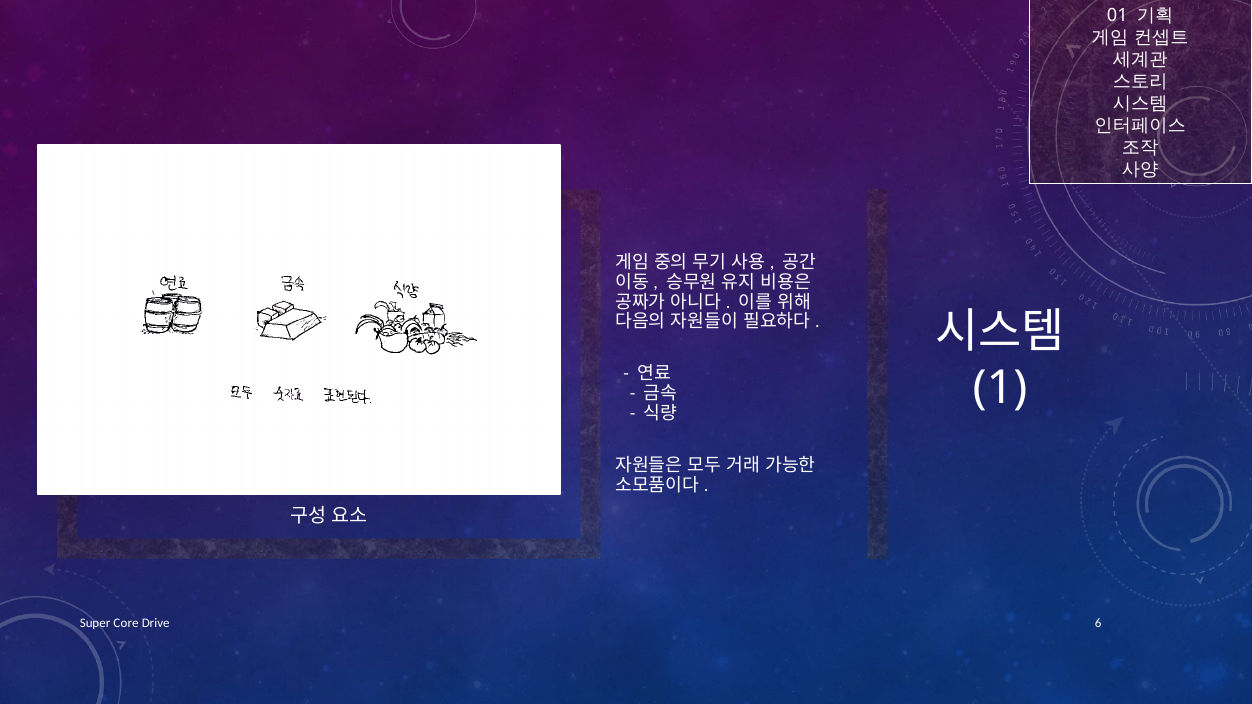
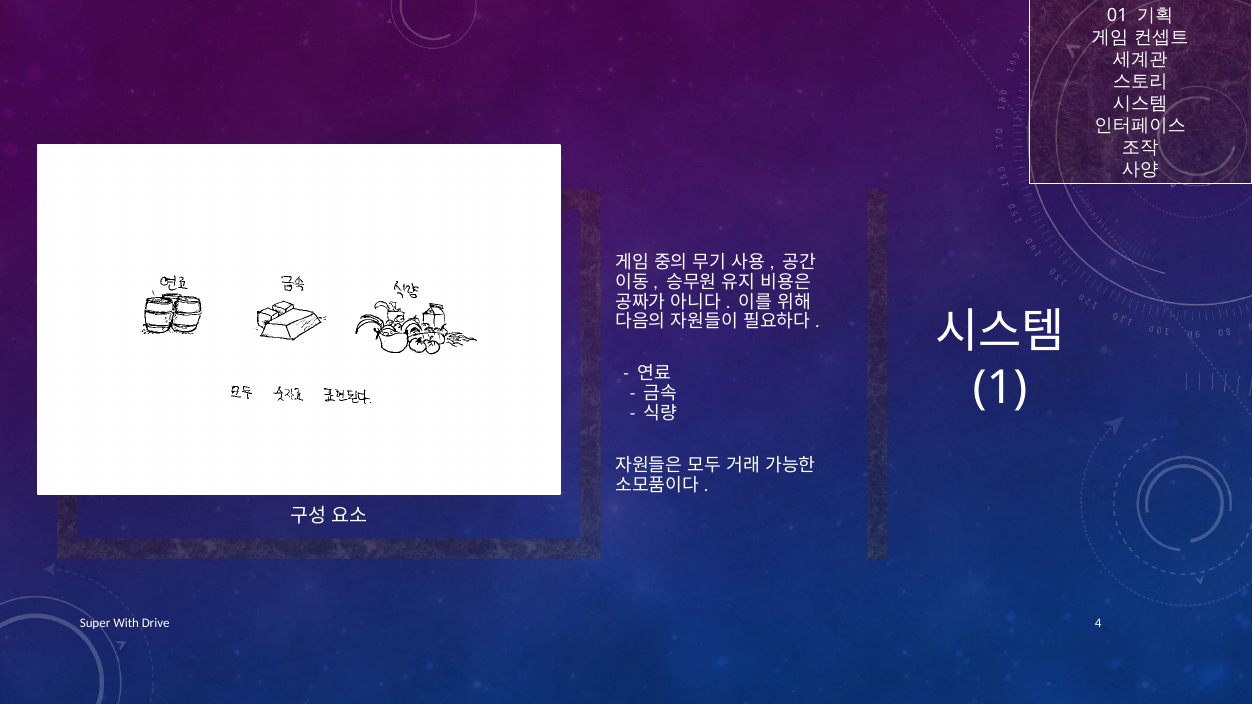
Core: Core -> With (126, 623)
6: 6 -> 4 (1098, 623)
